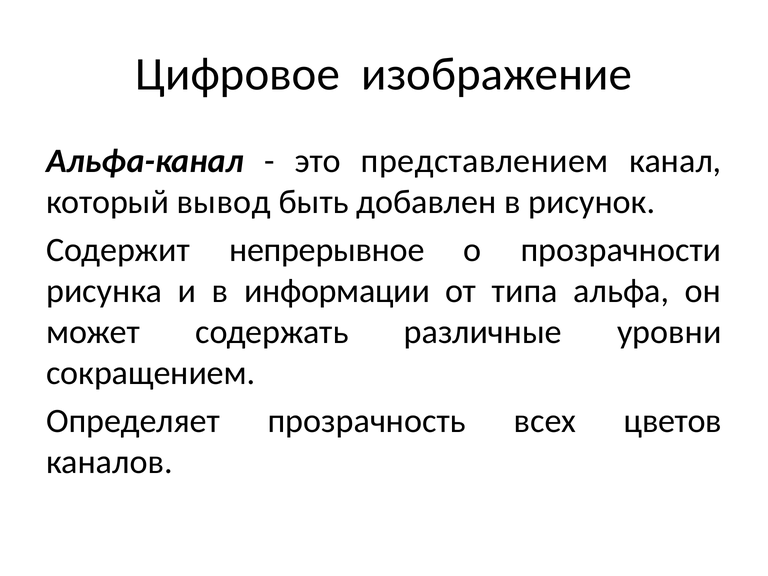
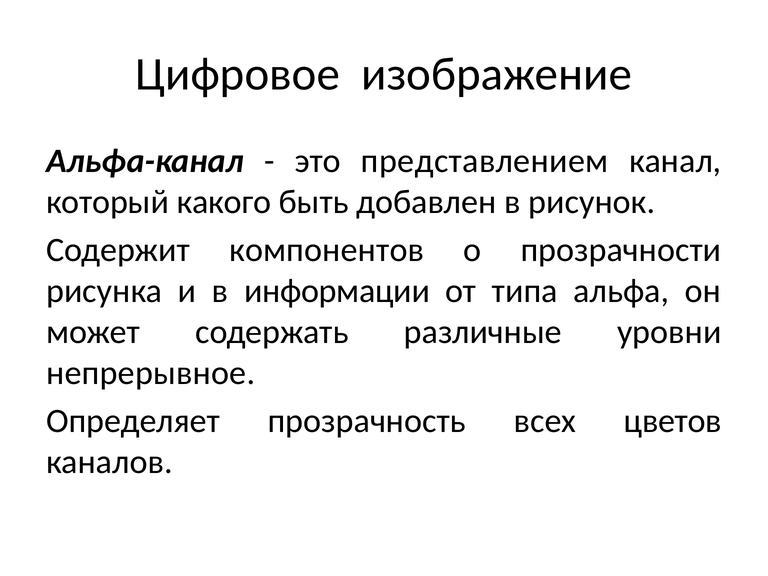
вывод: вывод -> какого (224, 202)
непрерывное: непрерывное -> компонентов (327, 250)
сокращением: сокращением -> непрерывное (151, 373)
